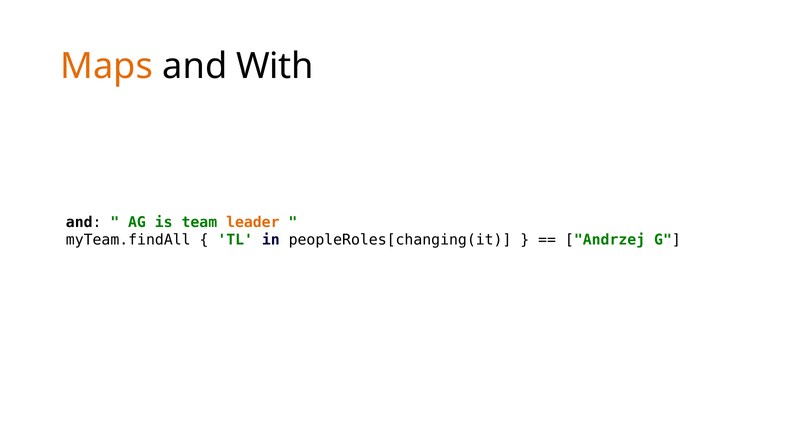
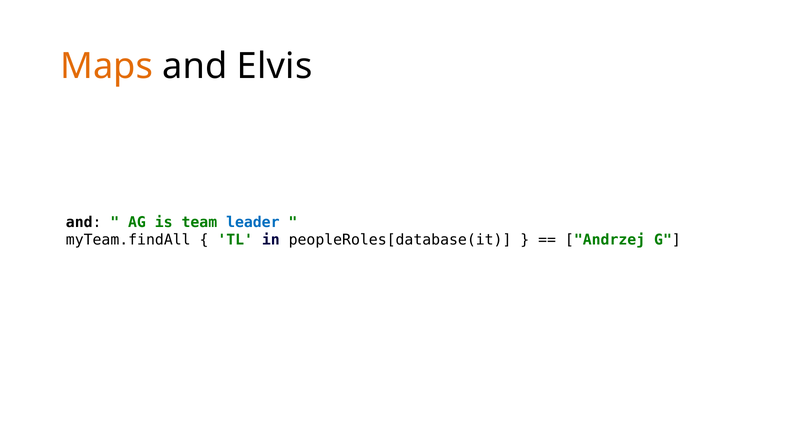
With: With -> Elvis (275, 66)
leader colour: orange -> blue (253, 222)
peopleRoles[changing(it: peopleRoles[changing(it -> peopleRoles[database(it (400, 240)
